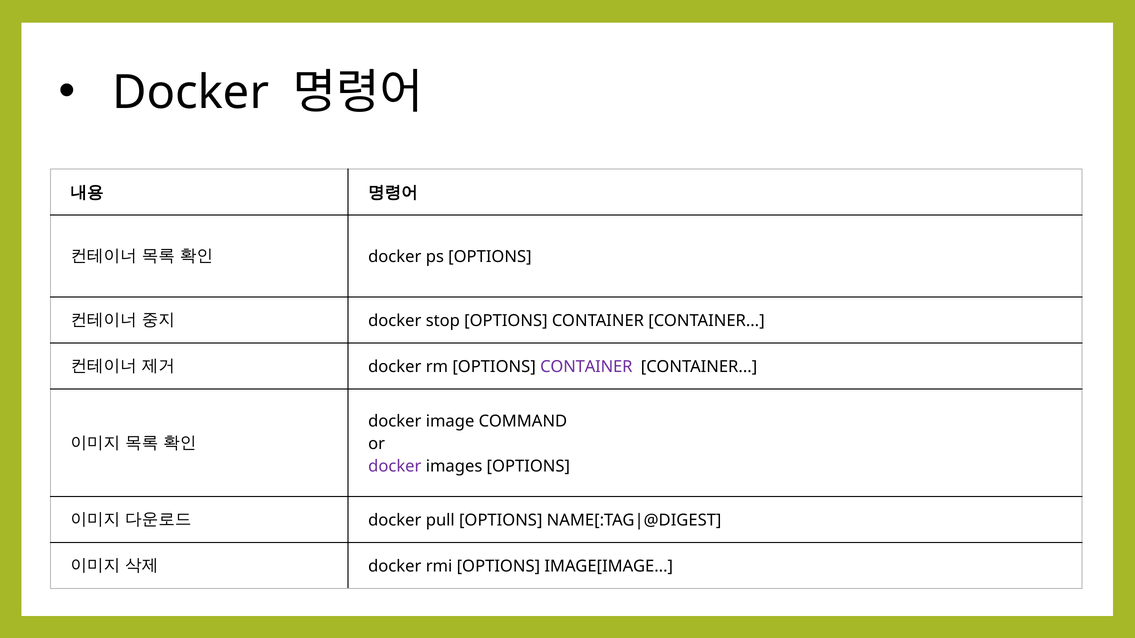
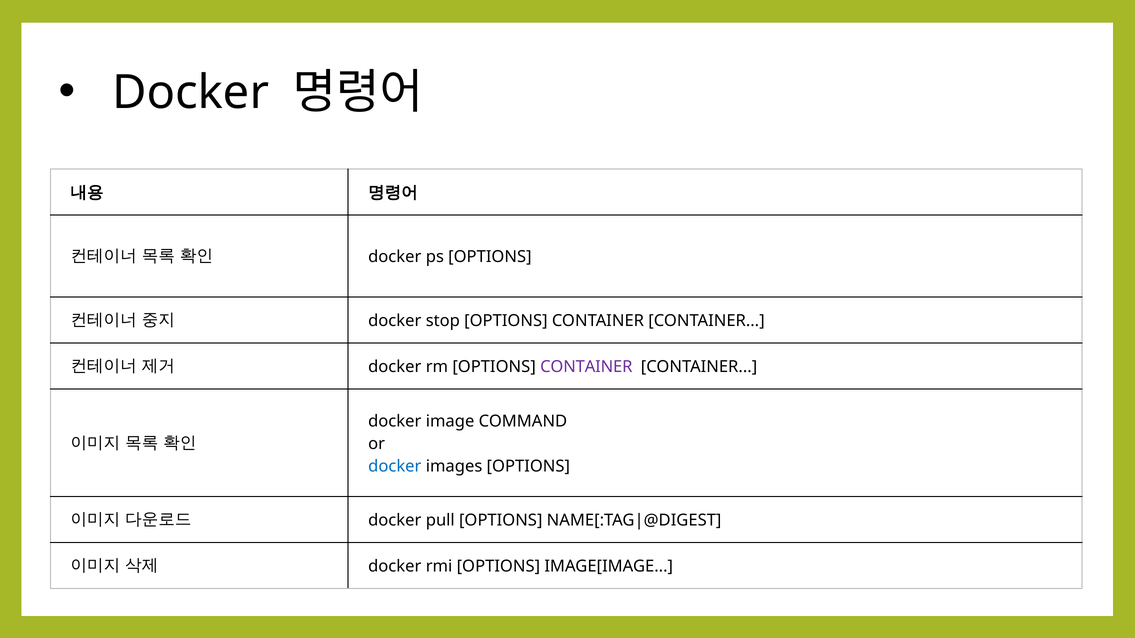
docker colour: purple -> blue (395, 466)
